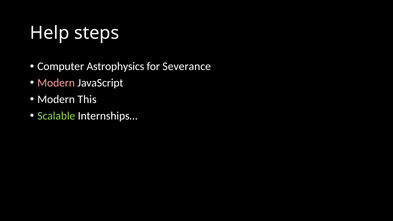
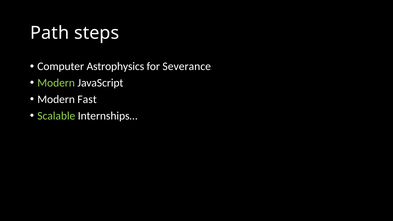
Help: Help -> Path (50, 33)
Modern colour: pink -> light green (56, 83)
This: This -> Fast (87, 99)
